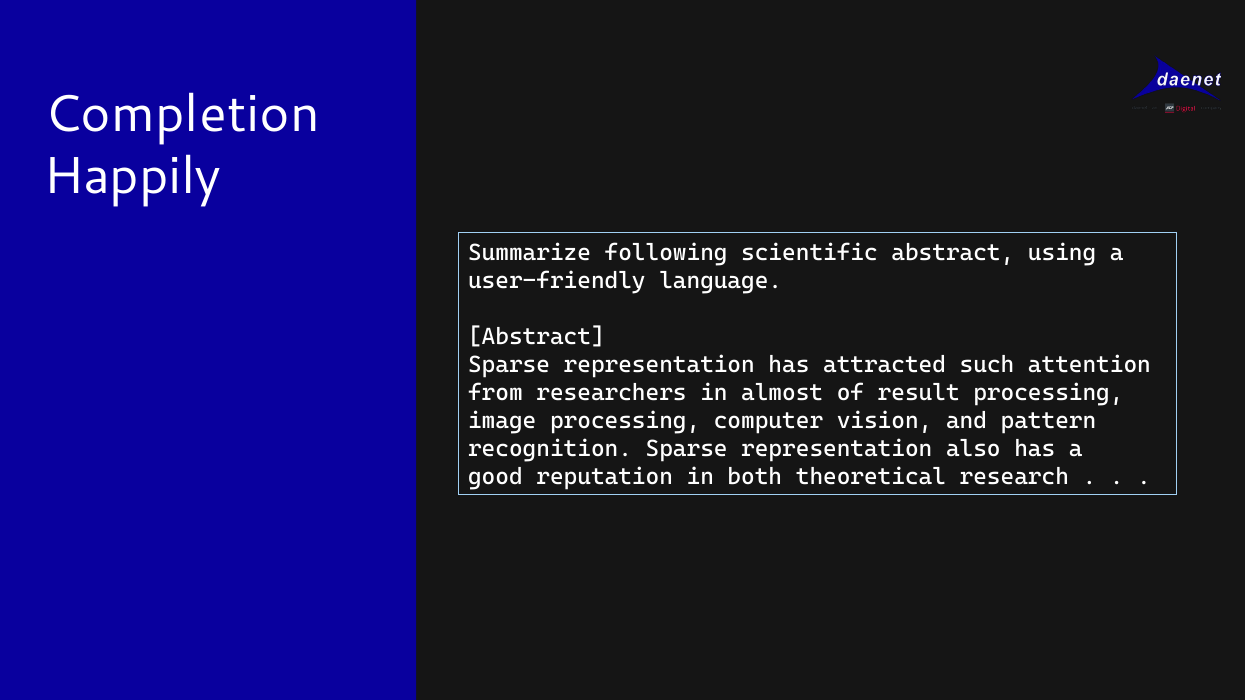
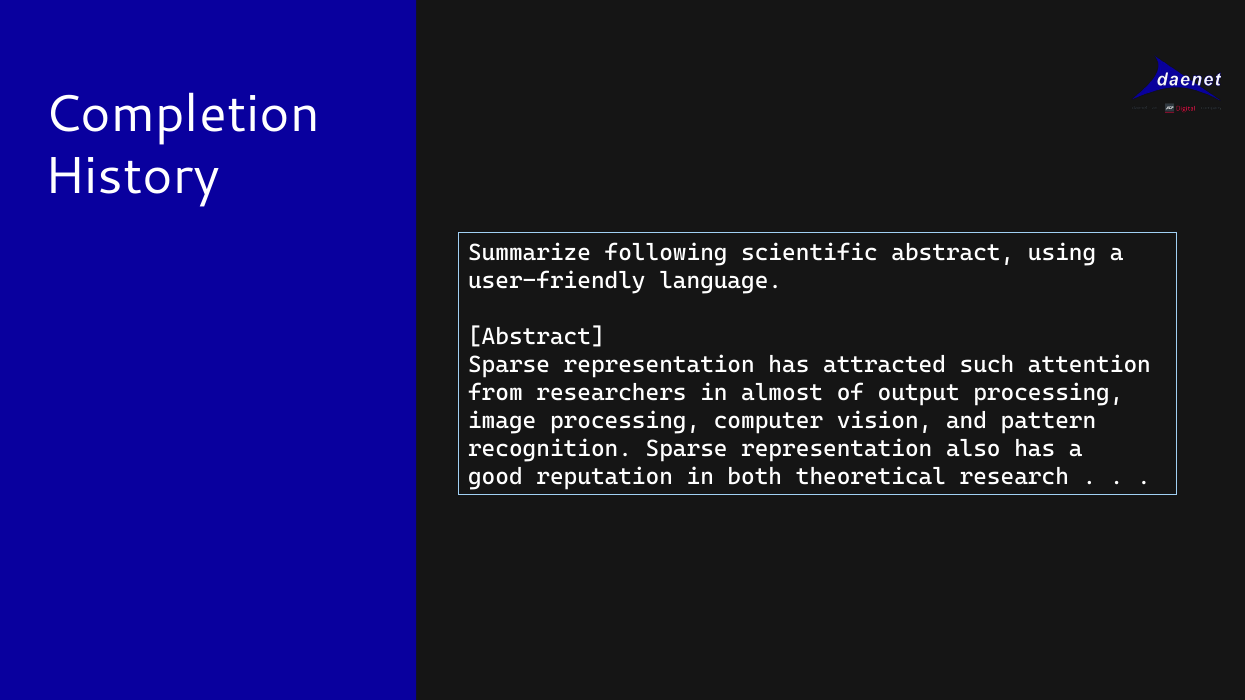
Happily: Happily -> History (132, 177)
result: result -> output (919, 393)
